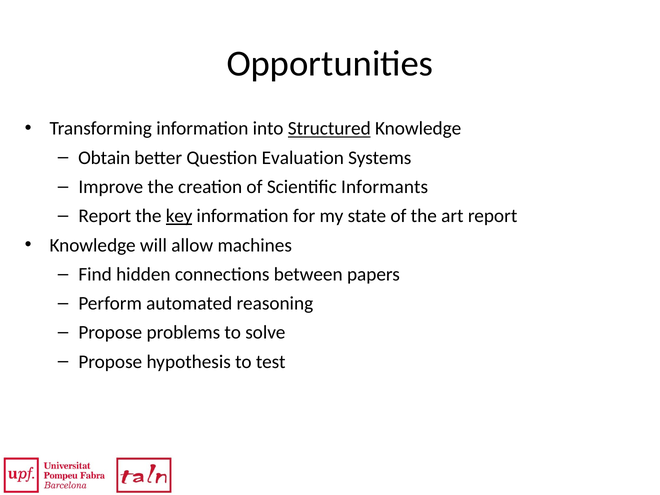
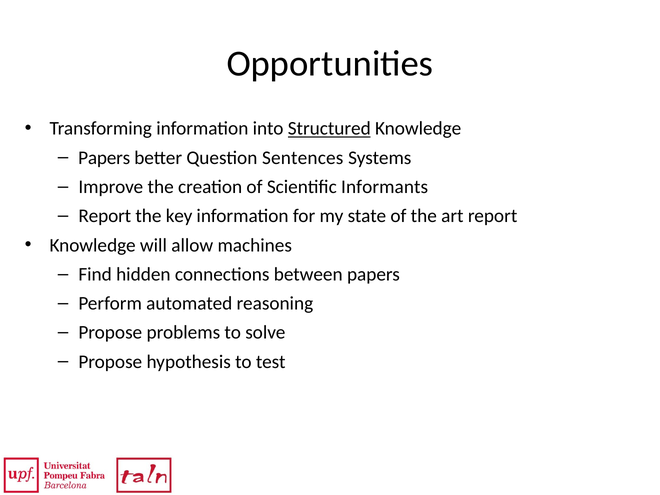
Obtain: Obtain -> Papers (104, 158)
Evaluation: Evaluation -> Sentences (303, 158)
key underline: present -> none (179, 216)
